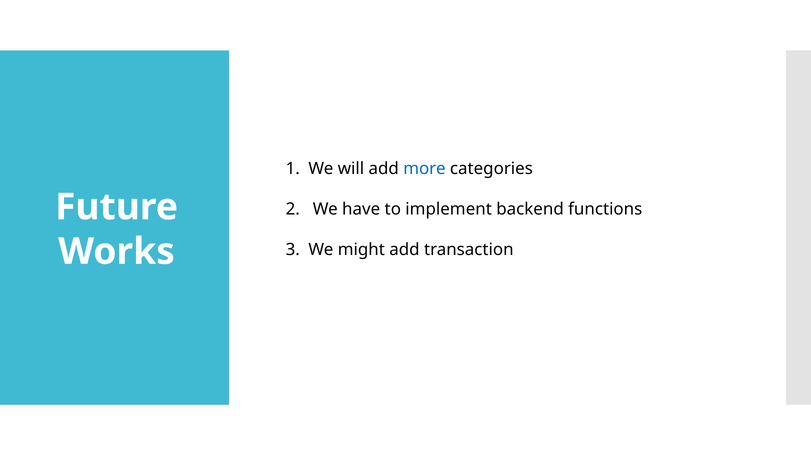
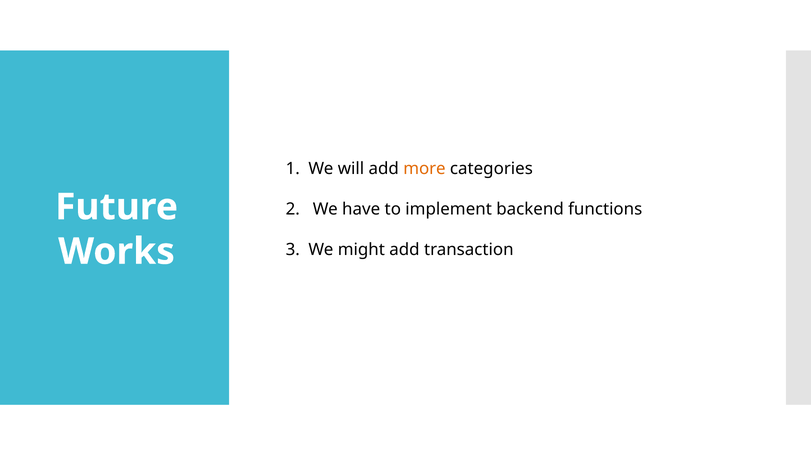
more colour: blue -> orange (424, 169)
